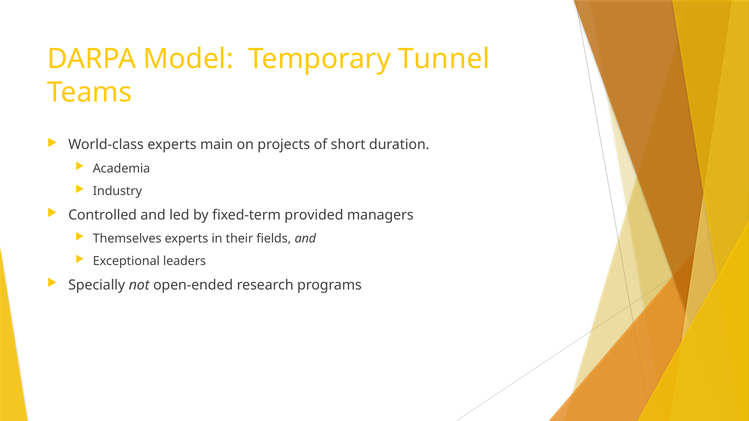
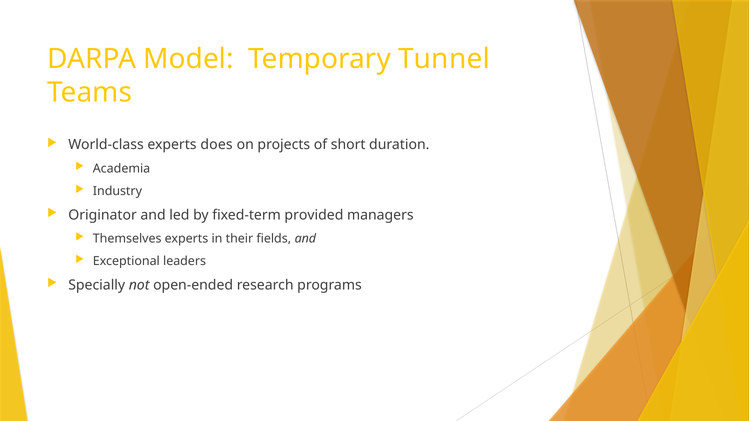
main: main -> does (217, 145)
Controlled: Controlled -> Originator (103, 215)
